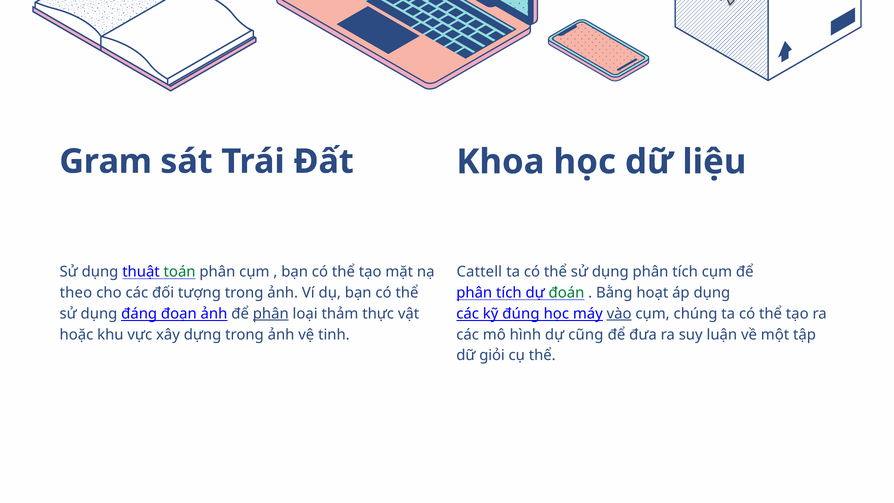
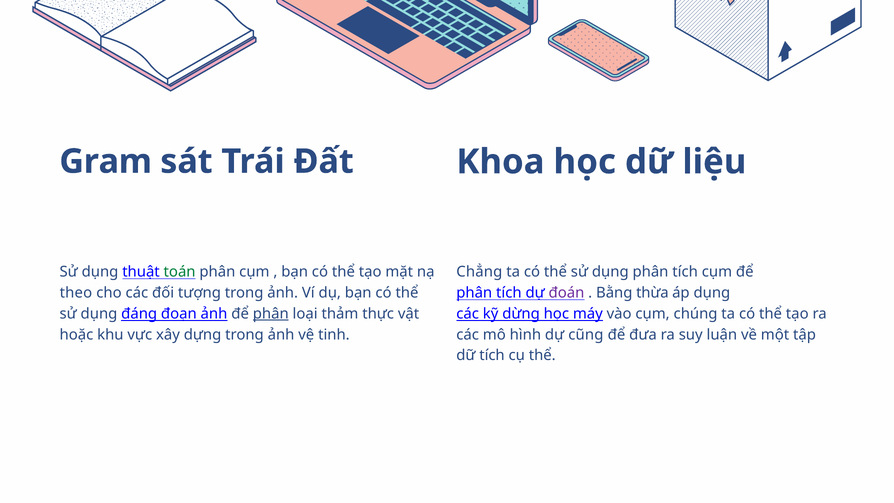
Cattell: Cattell -> Chẳng (479, 272)
đoán colour: green -> purple (566, 293)
hoạt: hoạt -> thừa (652, 293)
đúng: đúng -> dừng (521, 314)
vào underline: present -> none (619, 314)
dữ giỏi: giỏi -> tích (492, 355)
